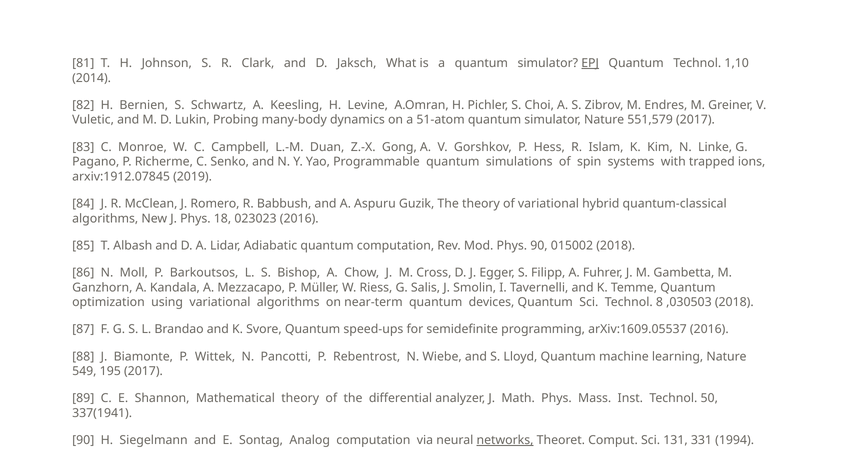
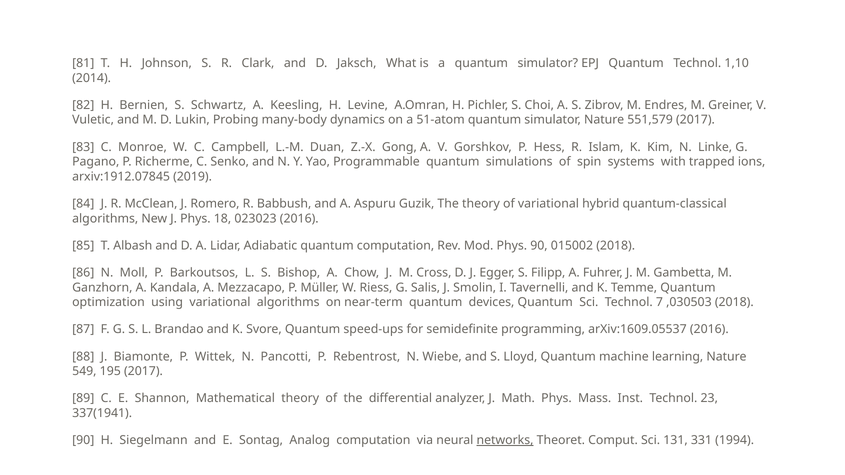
EPJ underline: present -> none (590, 63)
8: 8 -> 7 (659, 302)
50: 50 -> 23 (709, 399)
